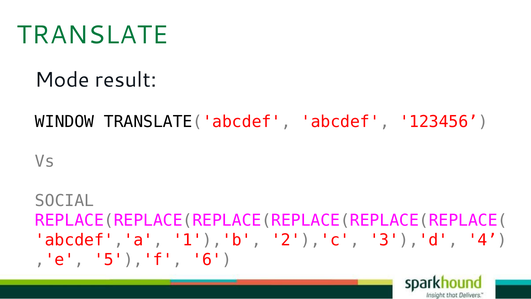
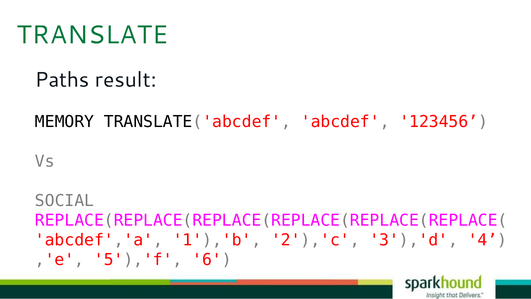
Mode: Mode -> Paths (62, 80)
WINDOW: WINDOW -> MEMORY (65, 122)
